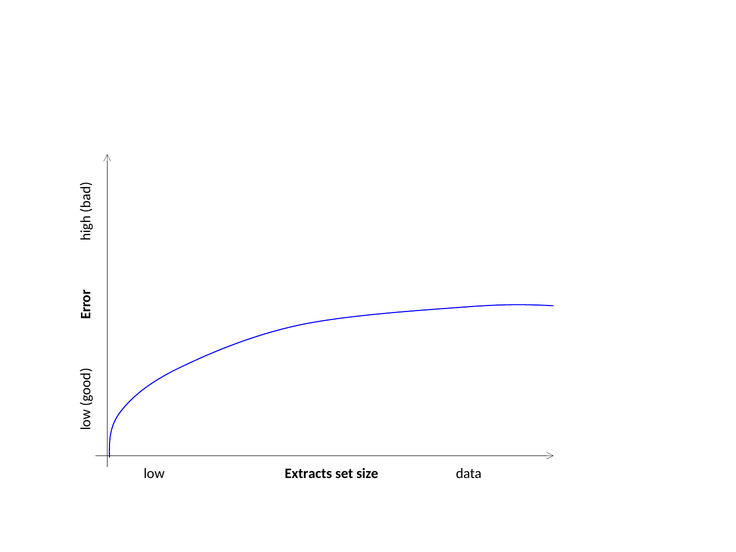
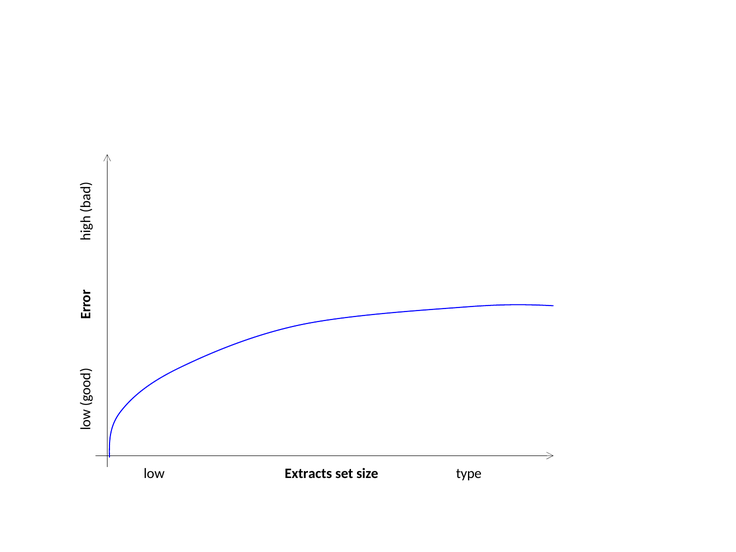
data: data -> type (469, 473)
